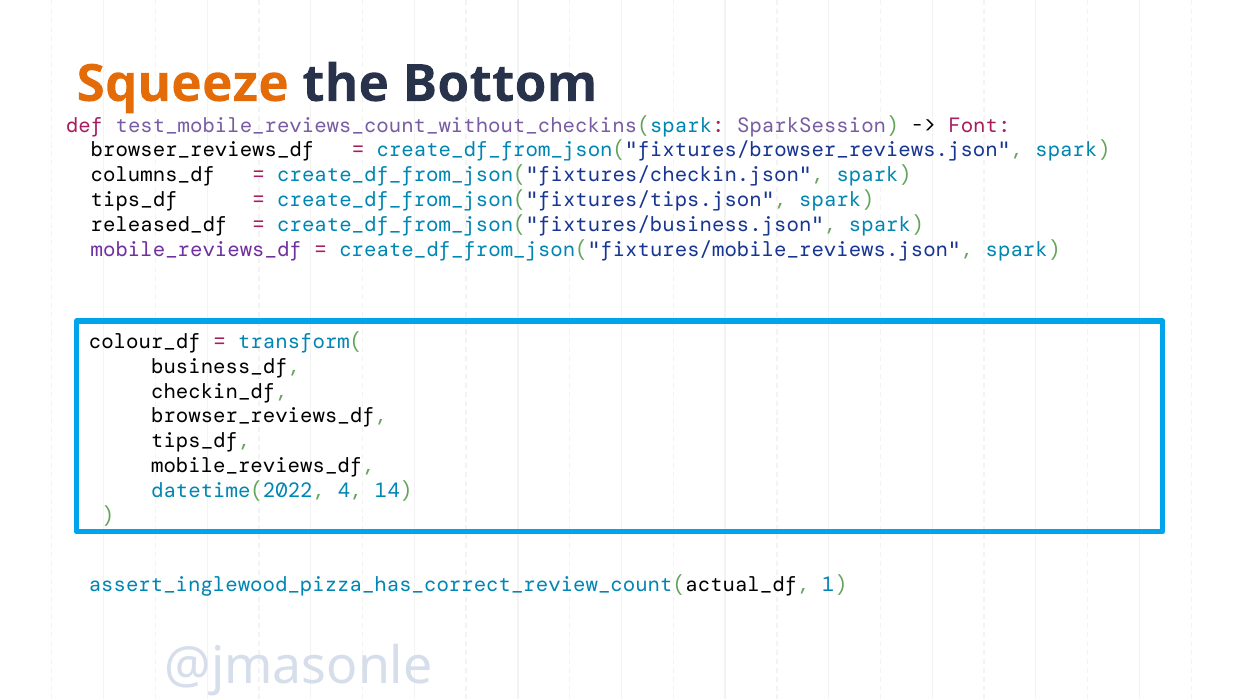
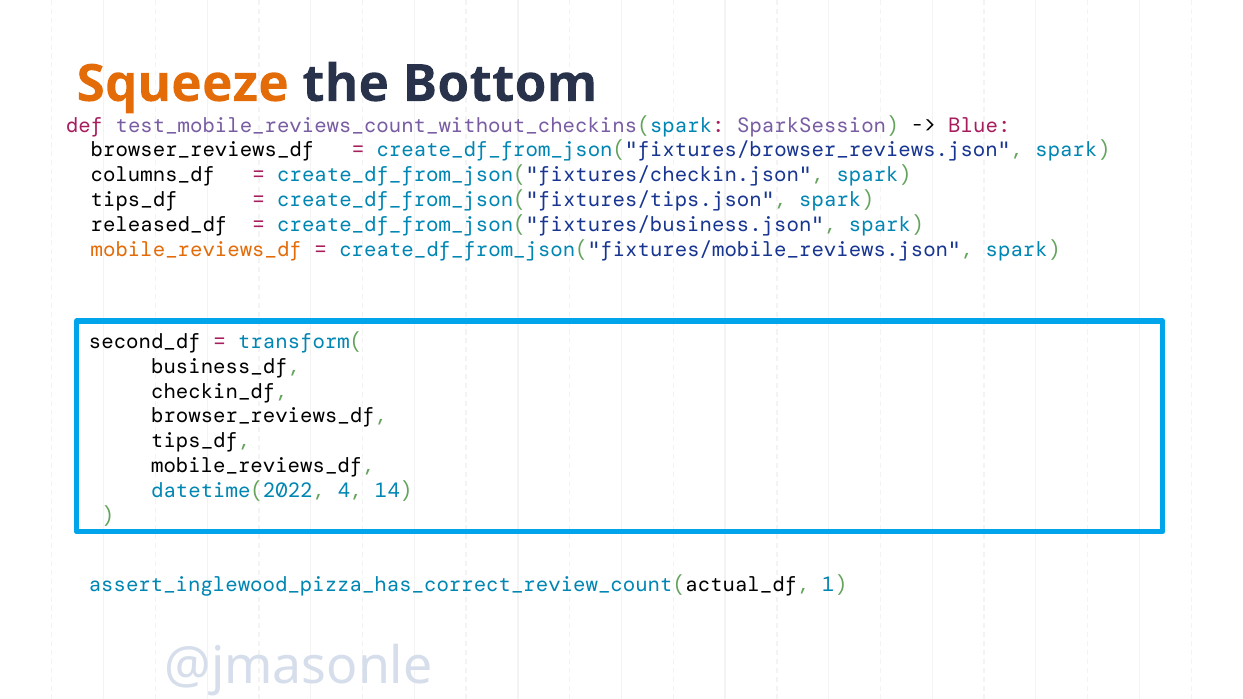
Font: Font -> Blue (979, 125)
mobile_reviews_df colour: purple -> orange (196, 250)
colour_df: colour_df -> second_df (145, 342)
